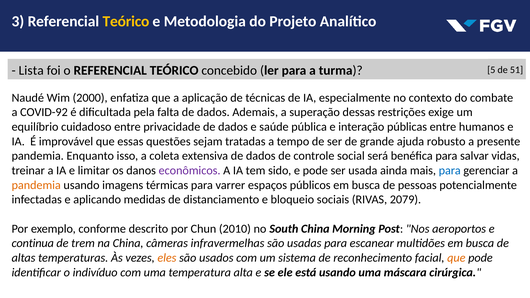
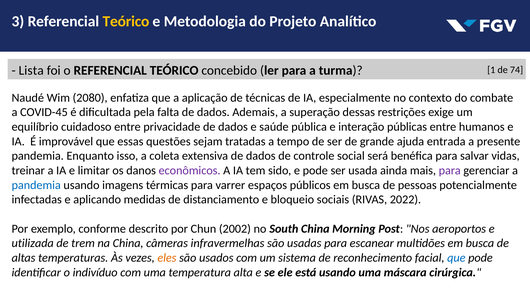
5: 5 -> 1 (491, 70)
51: 51 -> 74 (517, 70)
2000: 2000 -> 2080 (90, 98)
COVID-92: COVID-92 -> COVID-45 (44, 112)
robusto: robusto -> entrada (446, 141)
para colour: blue -> purple (450, 171)
pandemia colour: orange -> blue (36, 185)
2079: 2079 -> 2022 (405, 200)
2010: 2010 -> 2002 (235, 229)
continua: continua -> utilizada (33, 243)
que colour: orange -> blue (456, 258)
